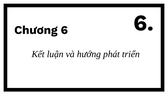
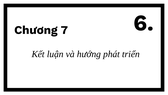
Chương 6: 6 -> 7 (64, 30)
